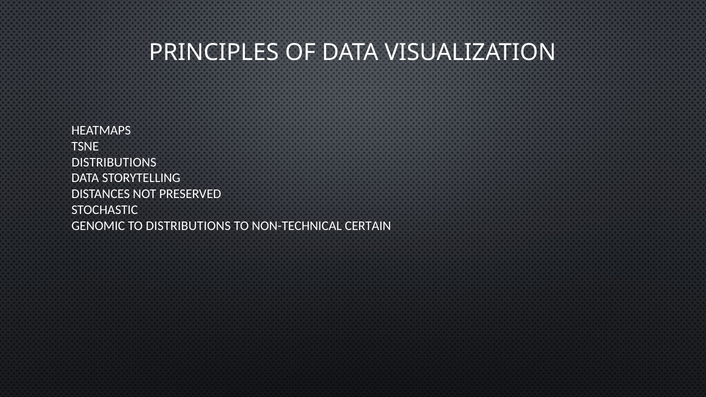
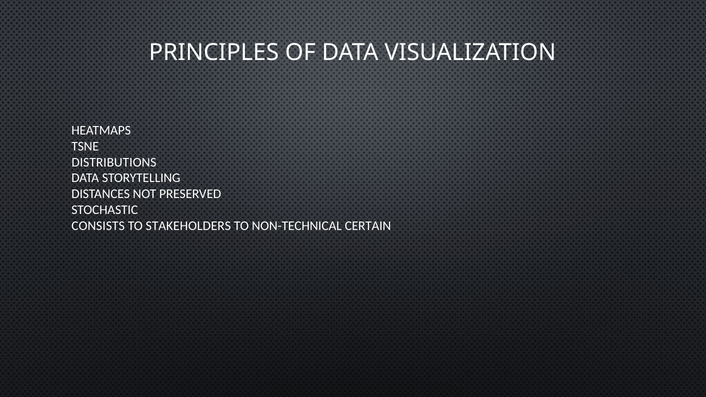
GENOMIC: GENOMIC -> CONSISTS (98, 226)
TO DISTRIBUTIONS: DISTRIBUTIONS -> STAKEHOLDERS (188, 226)
